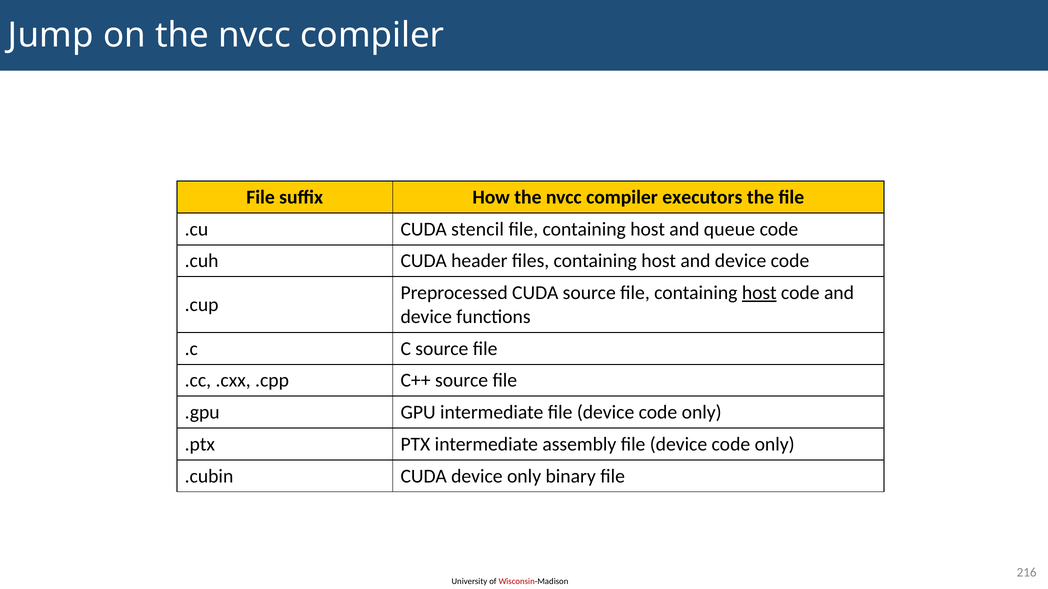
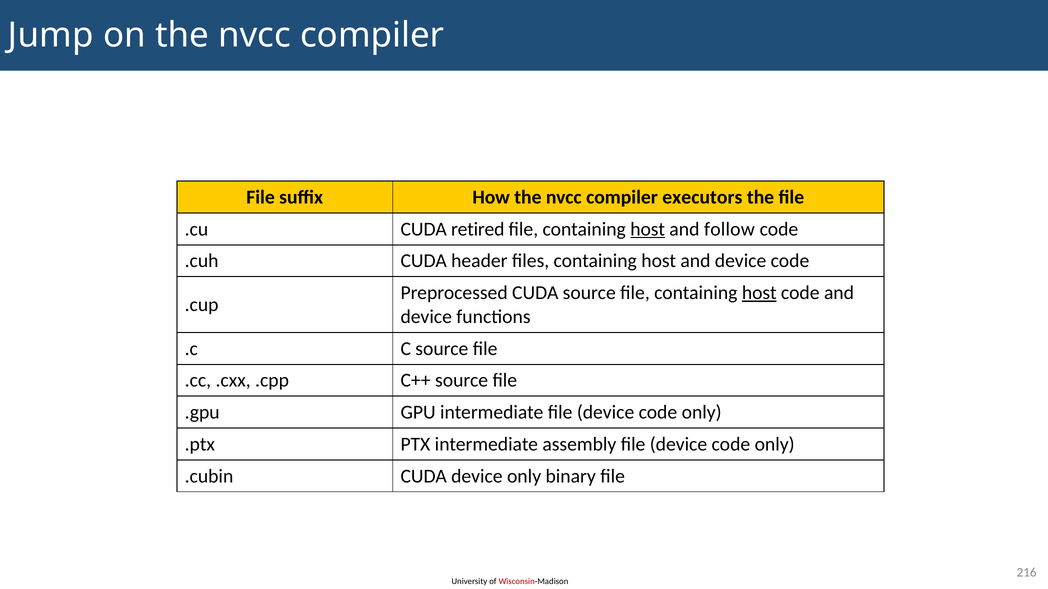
stencil: stencil -> retired (478, 229)
host underline: none -> present (648, 229)
queue: queue -> follow (729, 229)
